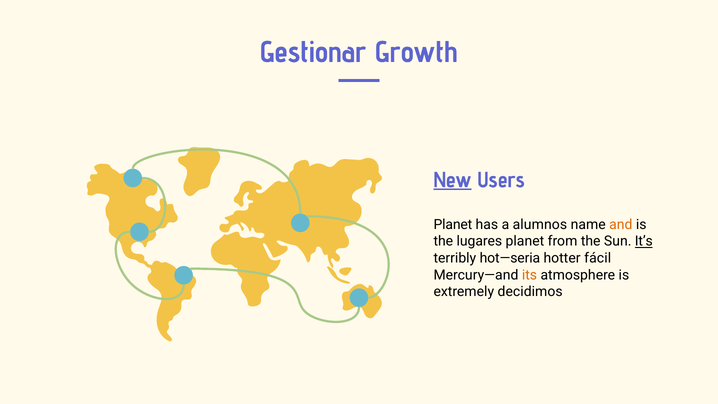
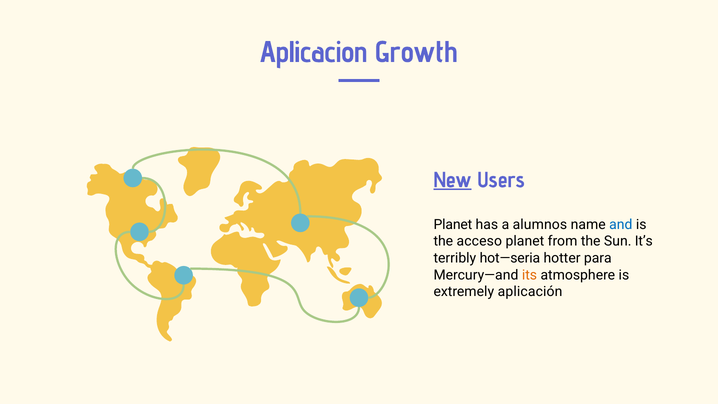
Gestionar: Gestionar -> Aplicacion (314, 52)
and colour: orange -> blue (621, 225)
lugares: lugares -> acceso (479, 241)
It’s underline: present -> none (644, 241)
fácil: fácil -> para (598, 258)
decidimos: decidimos -> aplicación (530, 292)
